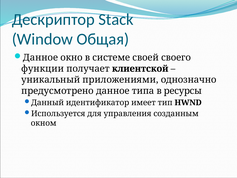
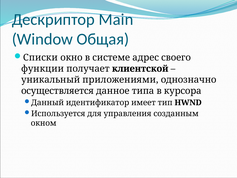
Stack: Stack -> Main (116, 19)
Данное: Данное -> Списки (40, 58)
своей: своей -> адрес (146, 58)
предусмотрено: предусмотрено -> осуществляется (58, 91)
ресурсы: ресурсы -> курсора (183, 91)
